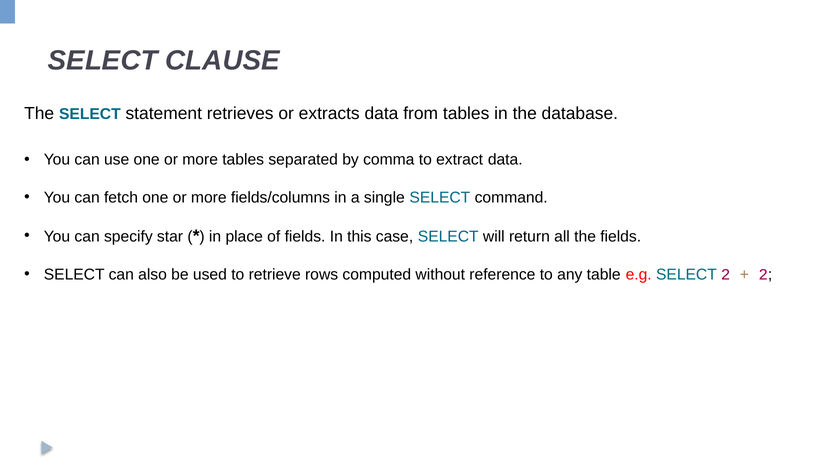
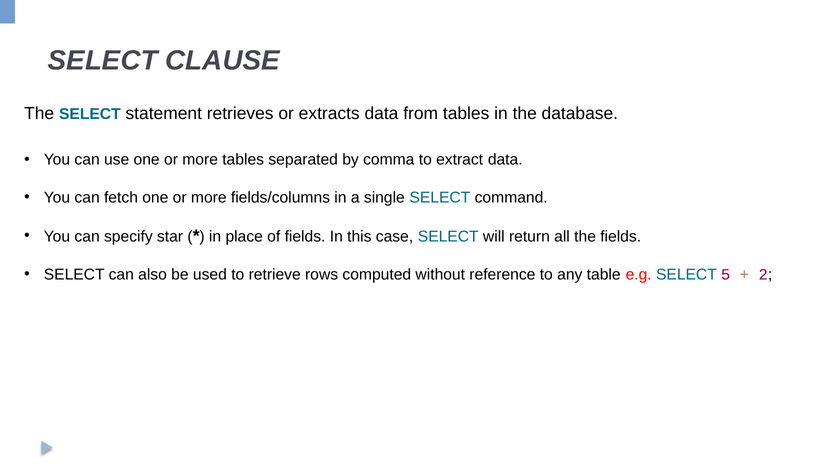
SELECT 2: 2 -> 5 (726, 274)
